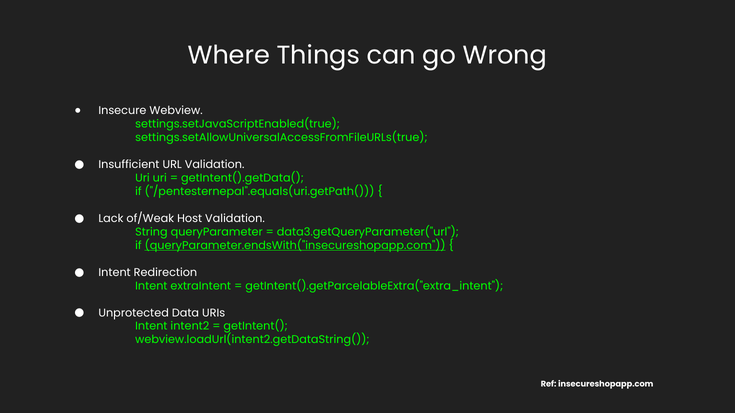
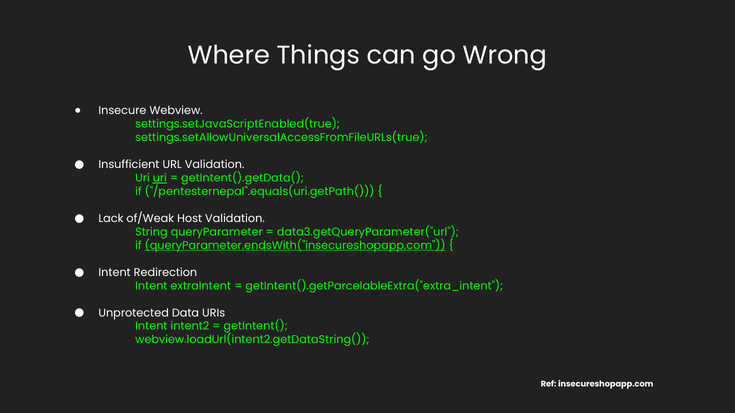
uri underline: none -> present (160, 178)
